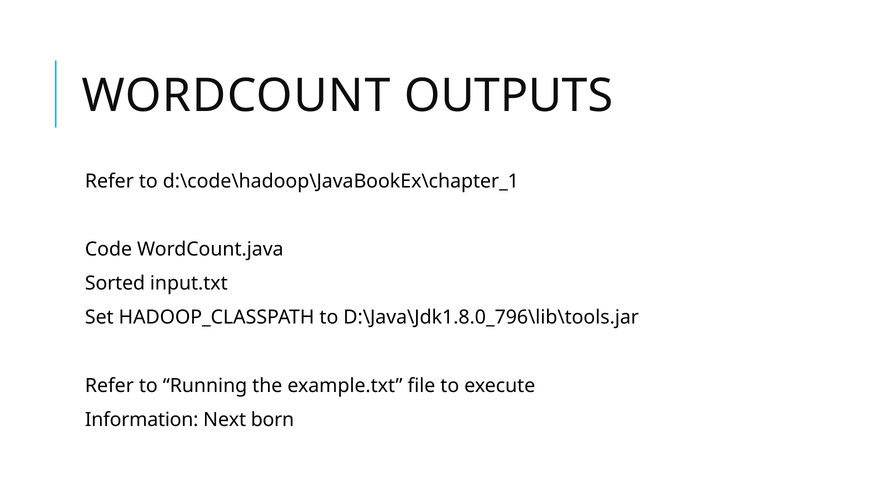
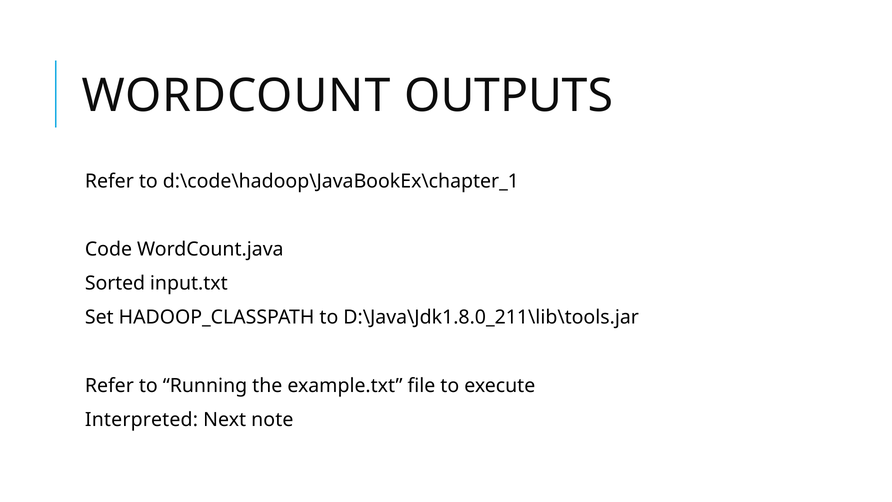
D:\Java\Jdk1.8.0_796\lib\tools.jar: D:\Java\Jdk1.8.0_796\lib\tools.jar -> D:\Java\Jdk1.8.0_211\lib\tools.jar (491, 317)
Information: Information -> Interpreted (141, 420)
born: born -> note (272, 420)
